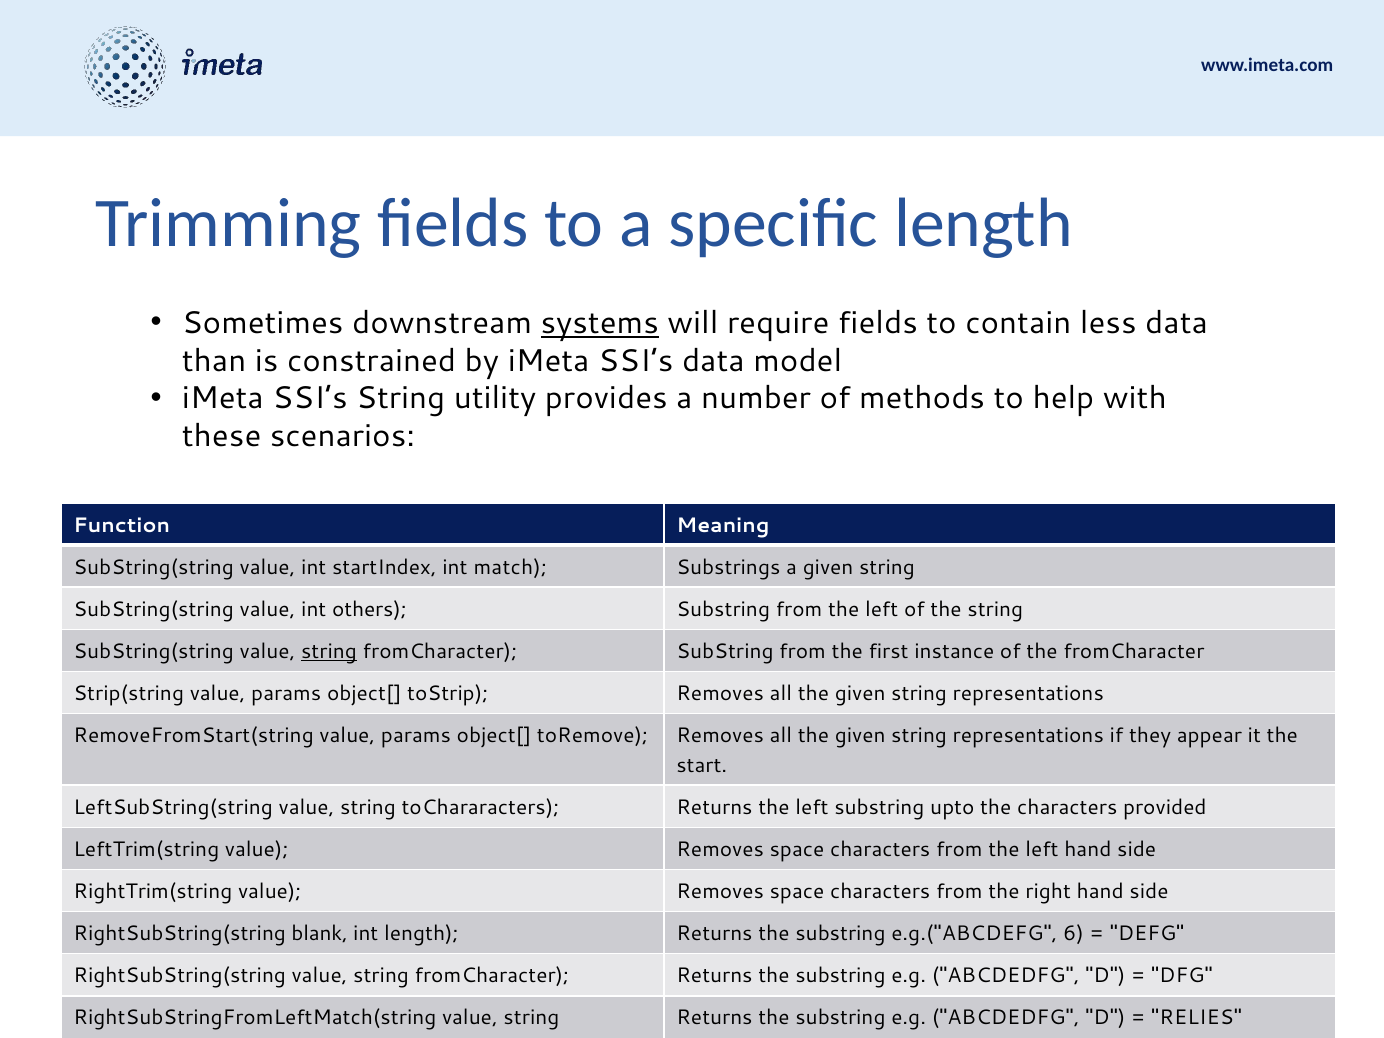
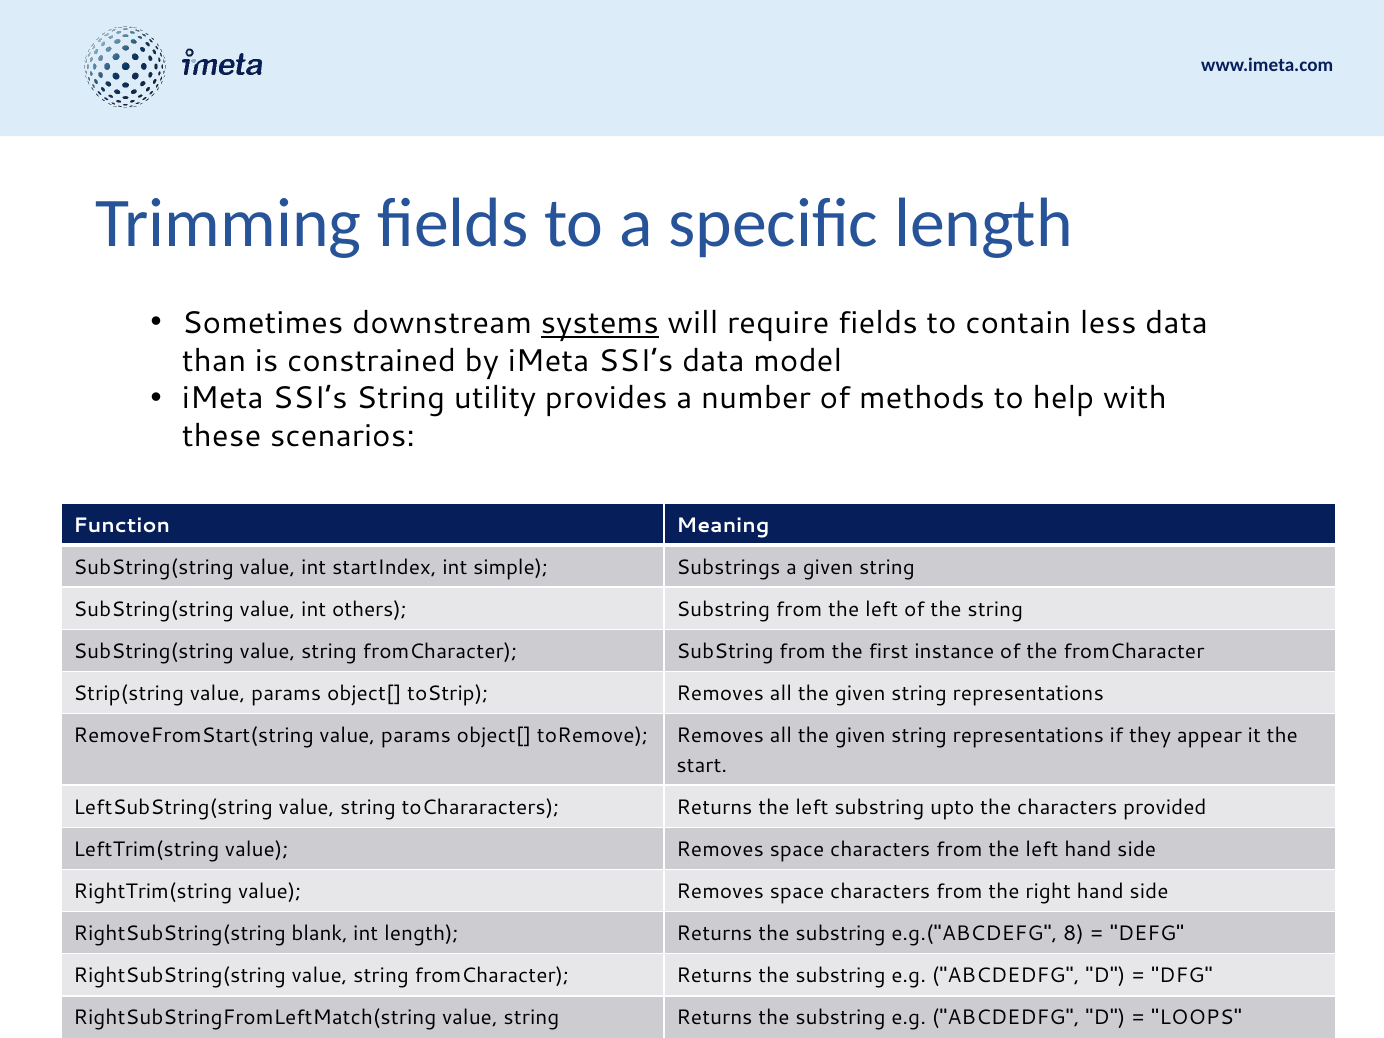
match: match -> simple (511, 567)
string underline: present -> none (329, 651)
6: 6 -> 8 (1074, 934)
RELIES: RELIES -> LOOPS (1197, 1018)
